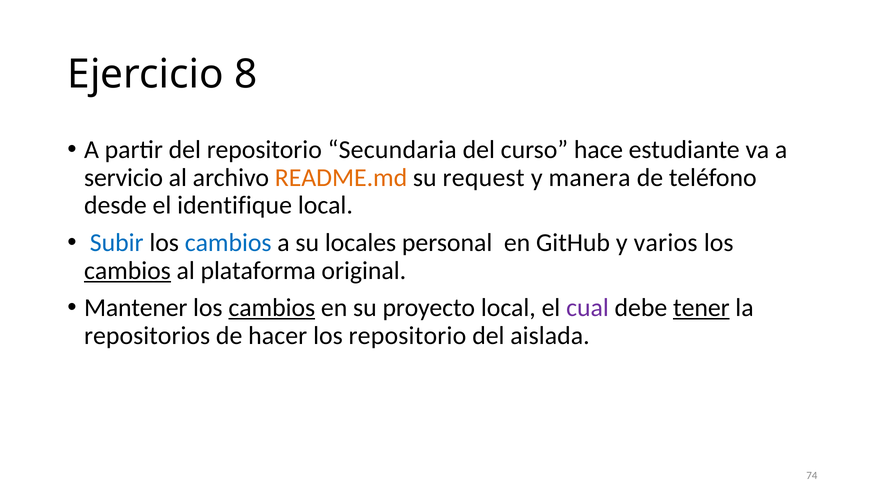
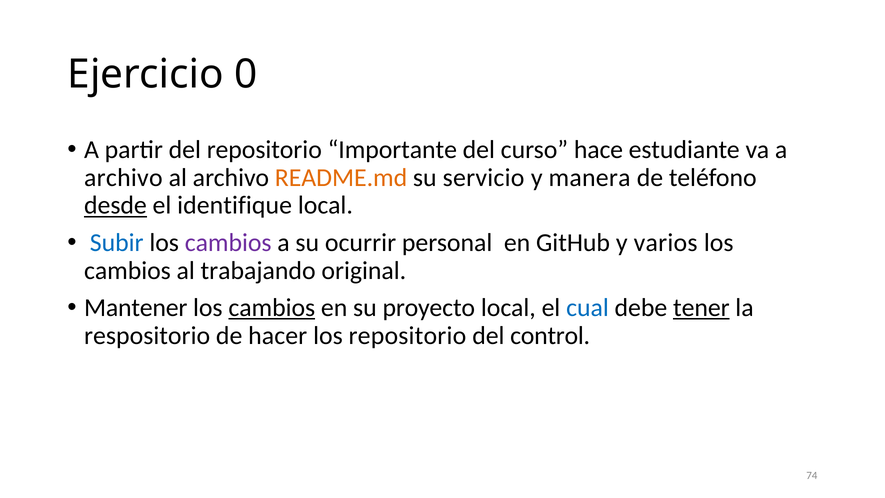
8: 8 -> 0 (246, 74)
Secundaria: Secundaria -> Importante (392, 150)
servicio: servicio -> archivo (123, 178)
request: request -> servicio (484, 178)
desde underline: none -> present (115, 205)
cambios colour: blue -> purple (228, 243)
locales: locales -> ocurrir (361, 243)
cambios underline: present -> none (127, 270)
plataforma: plataforma -> trabajando (258, 270)
cual colour: purple -> blue (587, 307)
repositorios: repositorios -> respositorio (147, 335)
aislada: aislada -> control (550, 335)
